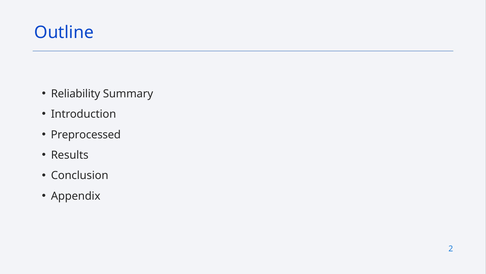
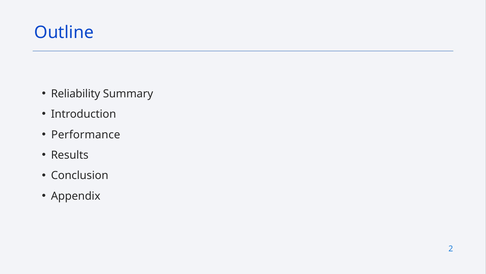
Preprocessed: Preprocessed -> Performance (86, 134)
